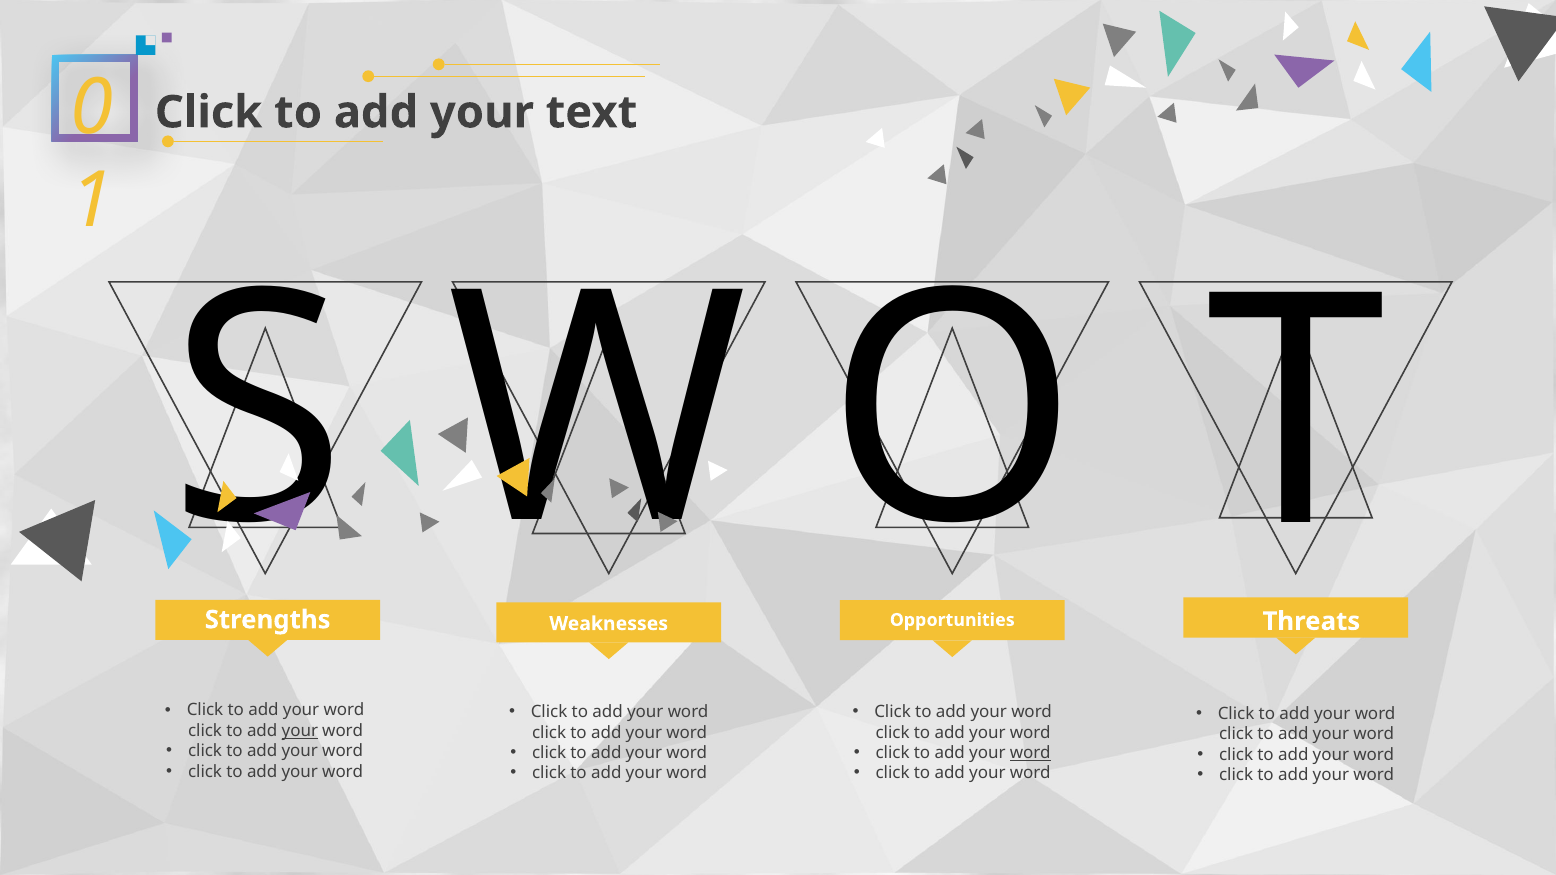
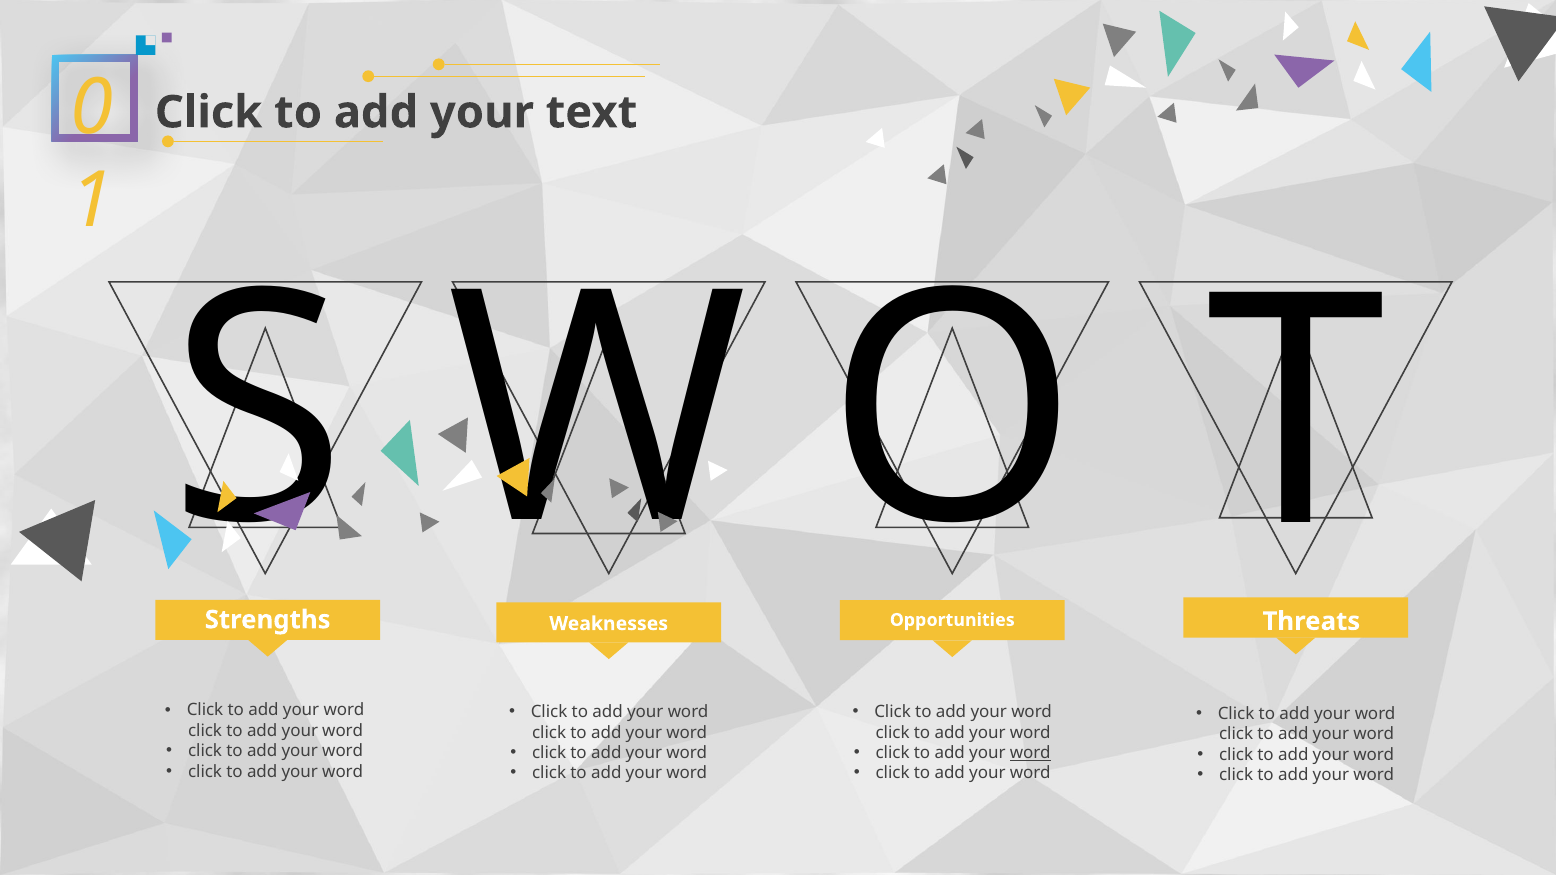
your underline: present -> none (300, 731)
